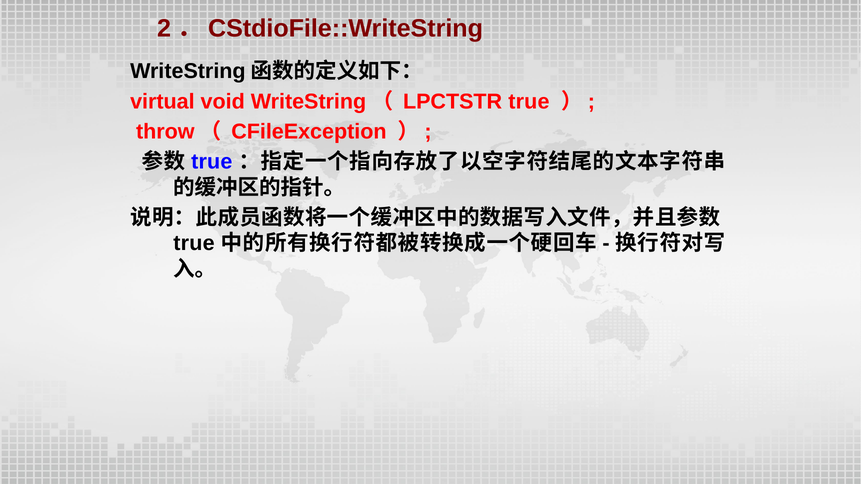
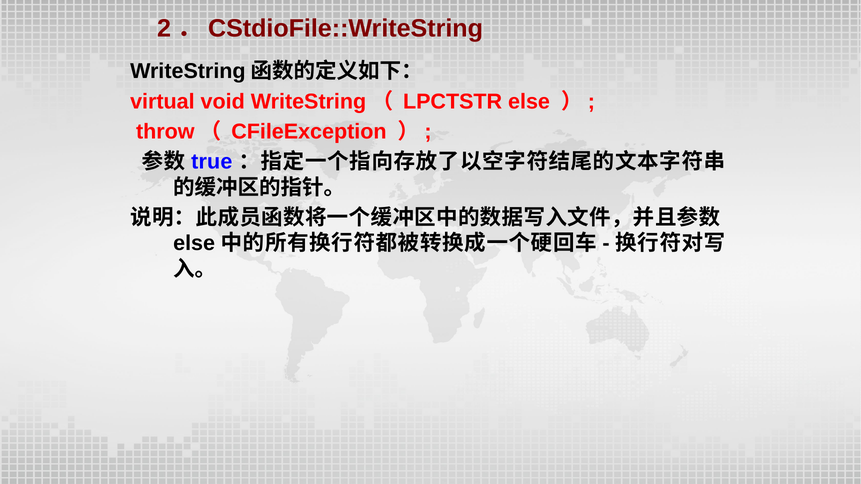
LPCTSTR true: true -> else (529, 101)
true: true -> else (194, 243)
